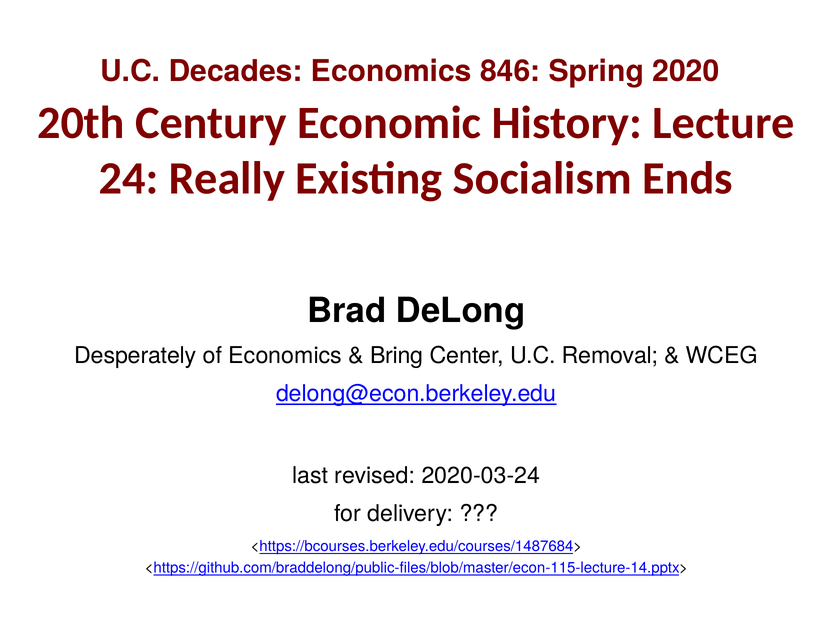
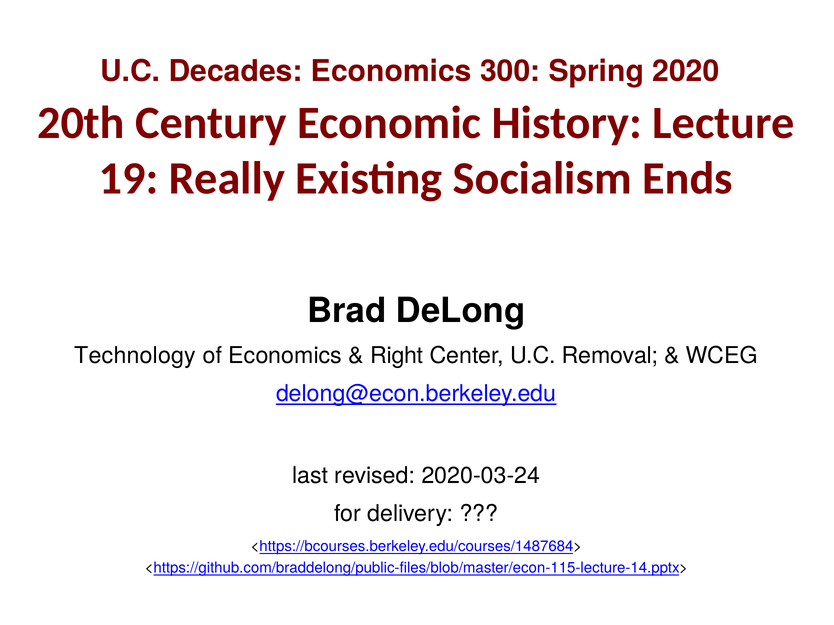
846: 846 -> 300 (510, 72)
24: 24 -> 19 (129, 179)
Desperately: Desperately -> Technology (135, 356)
Bring: Bring -> Right (397, 356)
